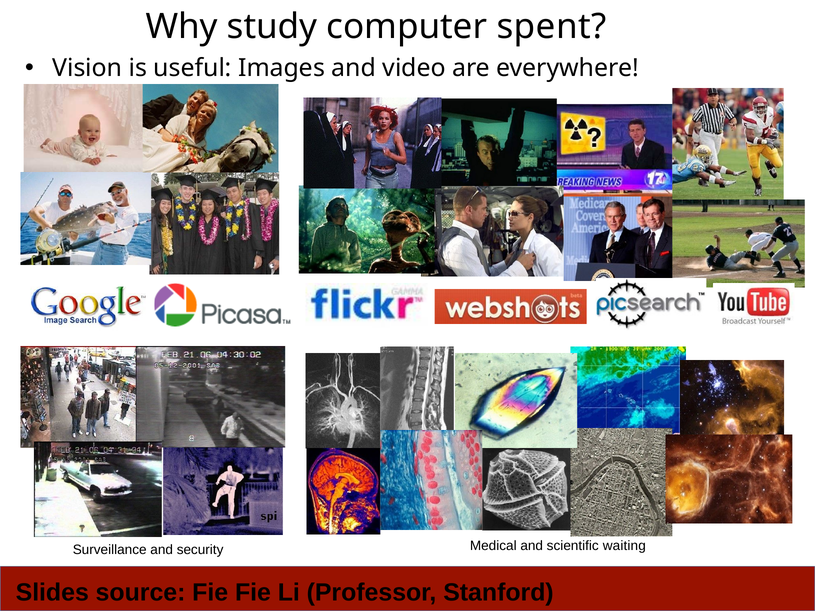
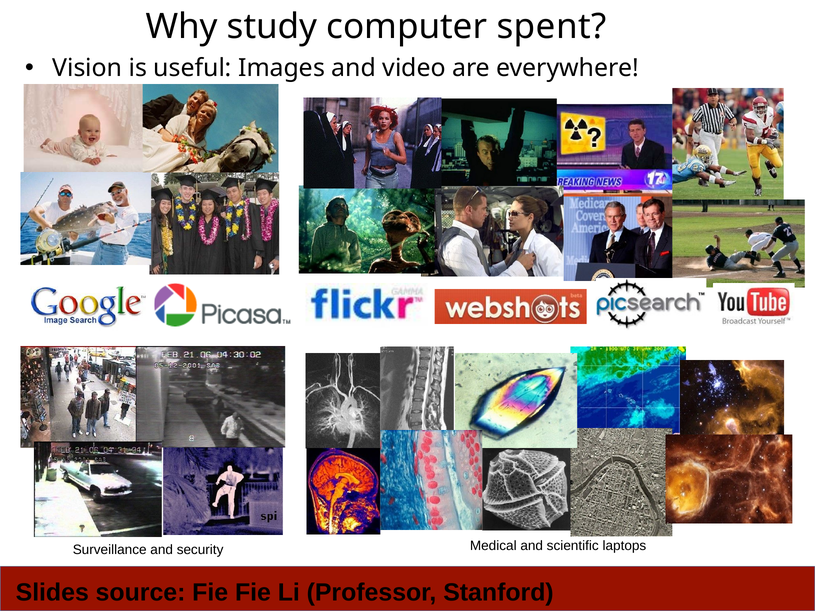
waiting: waiting -> laptops (624, 546)
